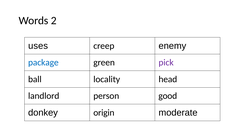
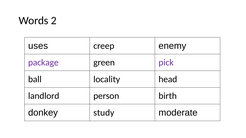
package colour: blue -> purple (43, 63)
good: good -> birth (168, 96)
origin: origin -> study (104, 113)
